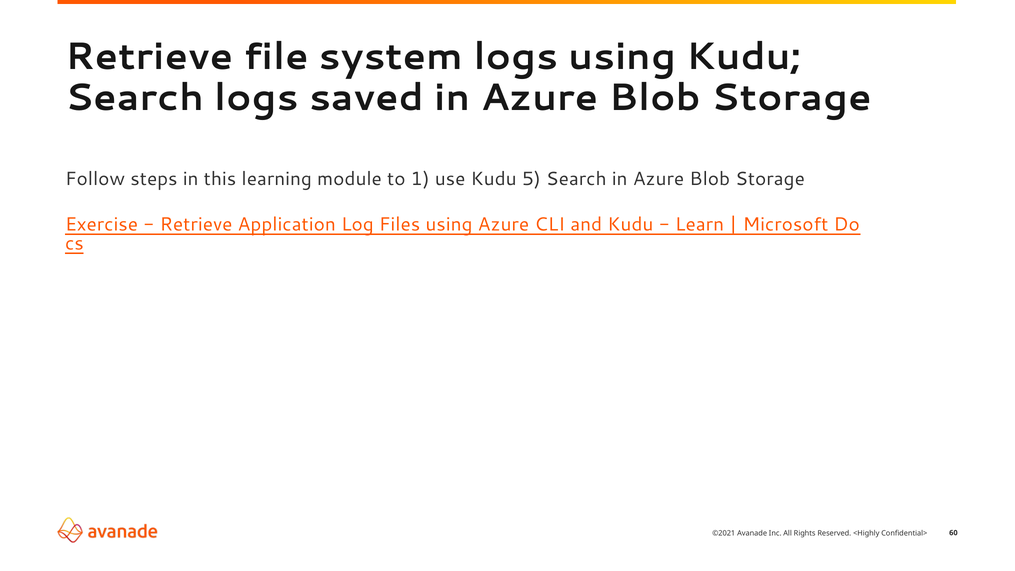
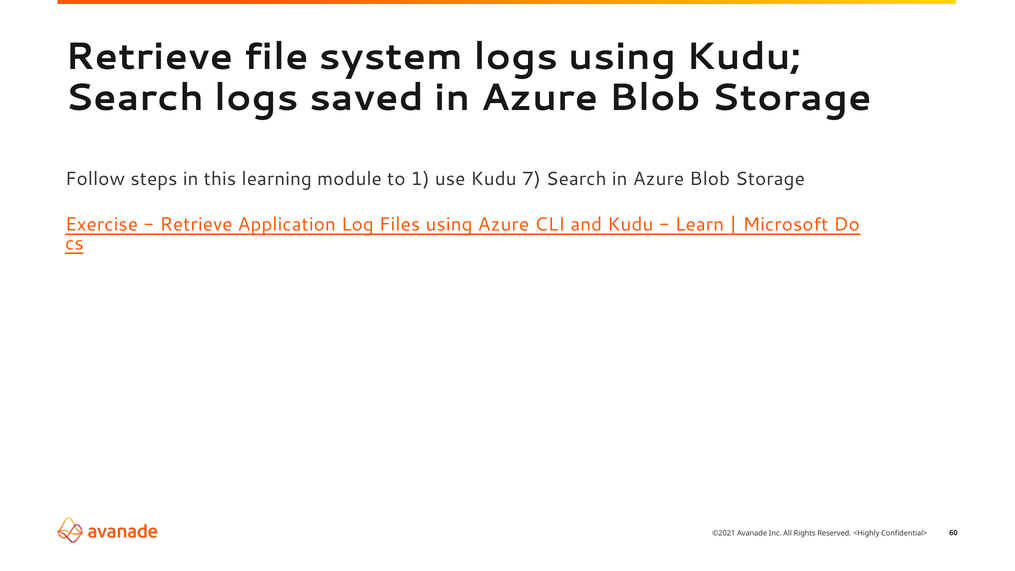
5: 5 -> 7 (531, 179)
